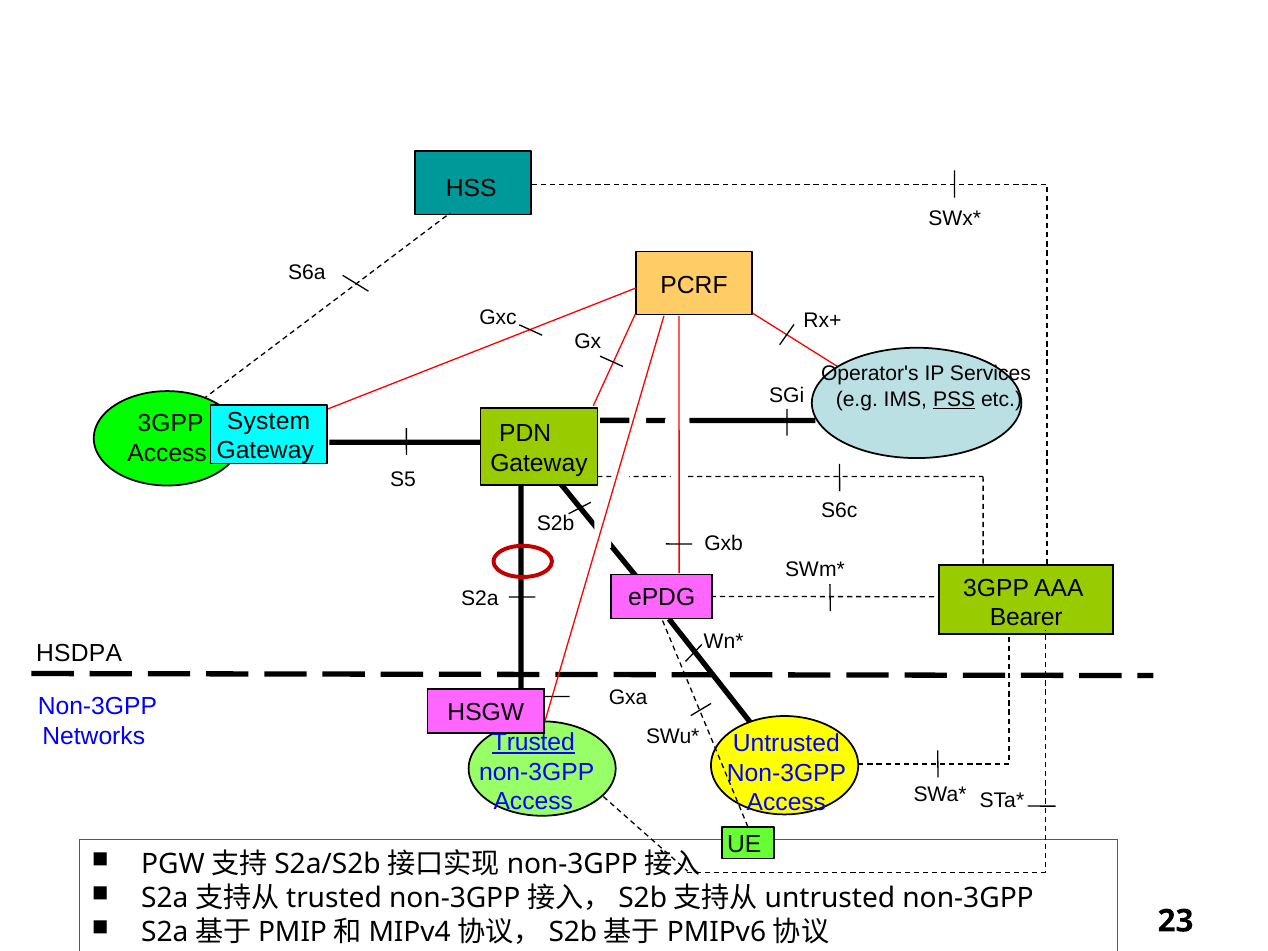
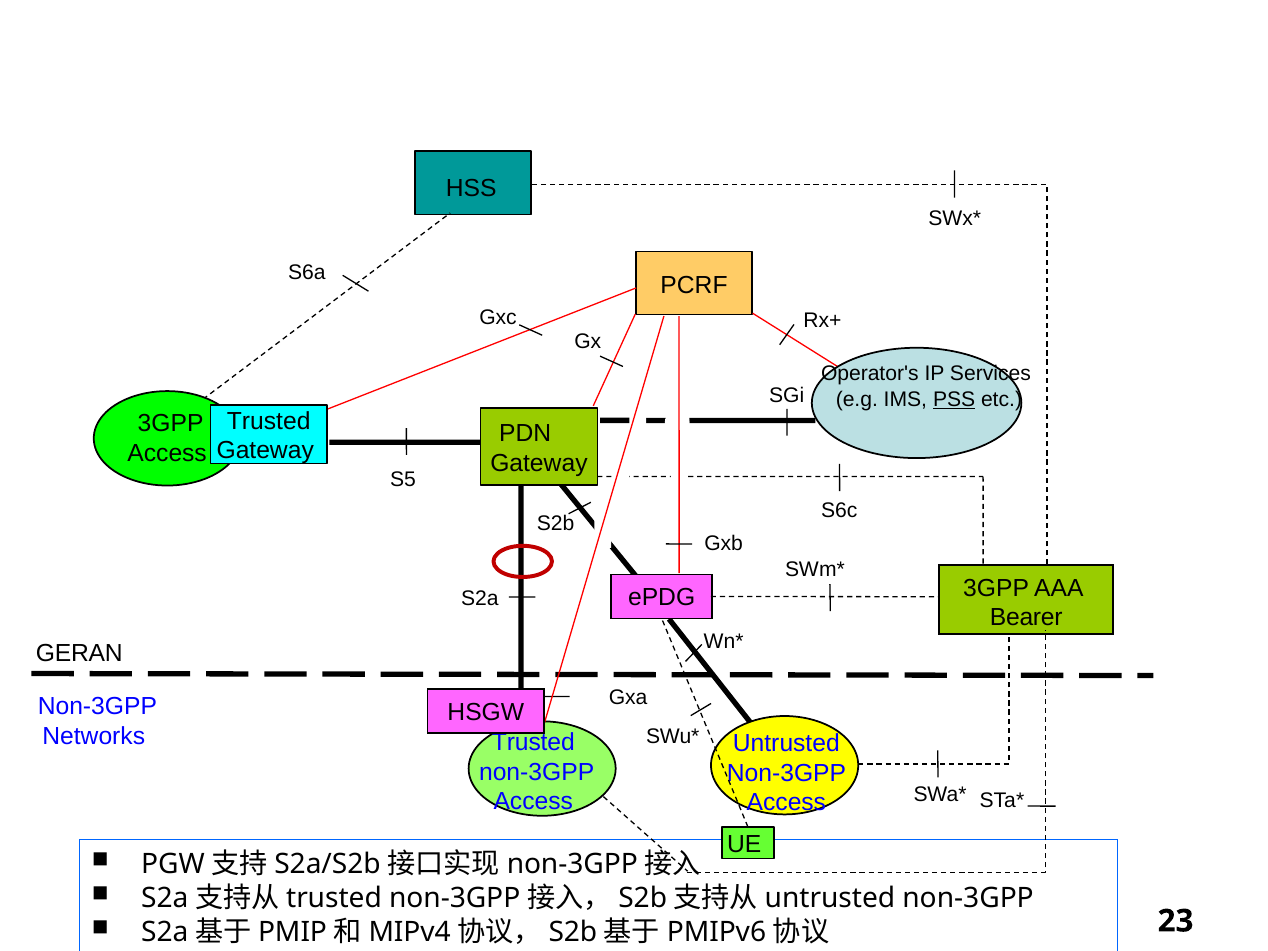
System: System -> Trusted (269, 421)
HSDPA: HSDPA -> GERAN (79, 653)
Trusted underline: present -> none (533, 743)
